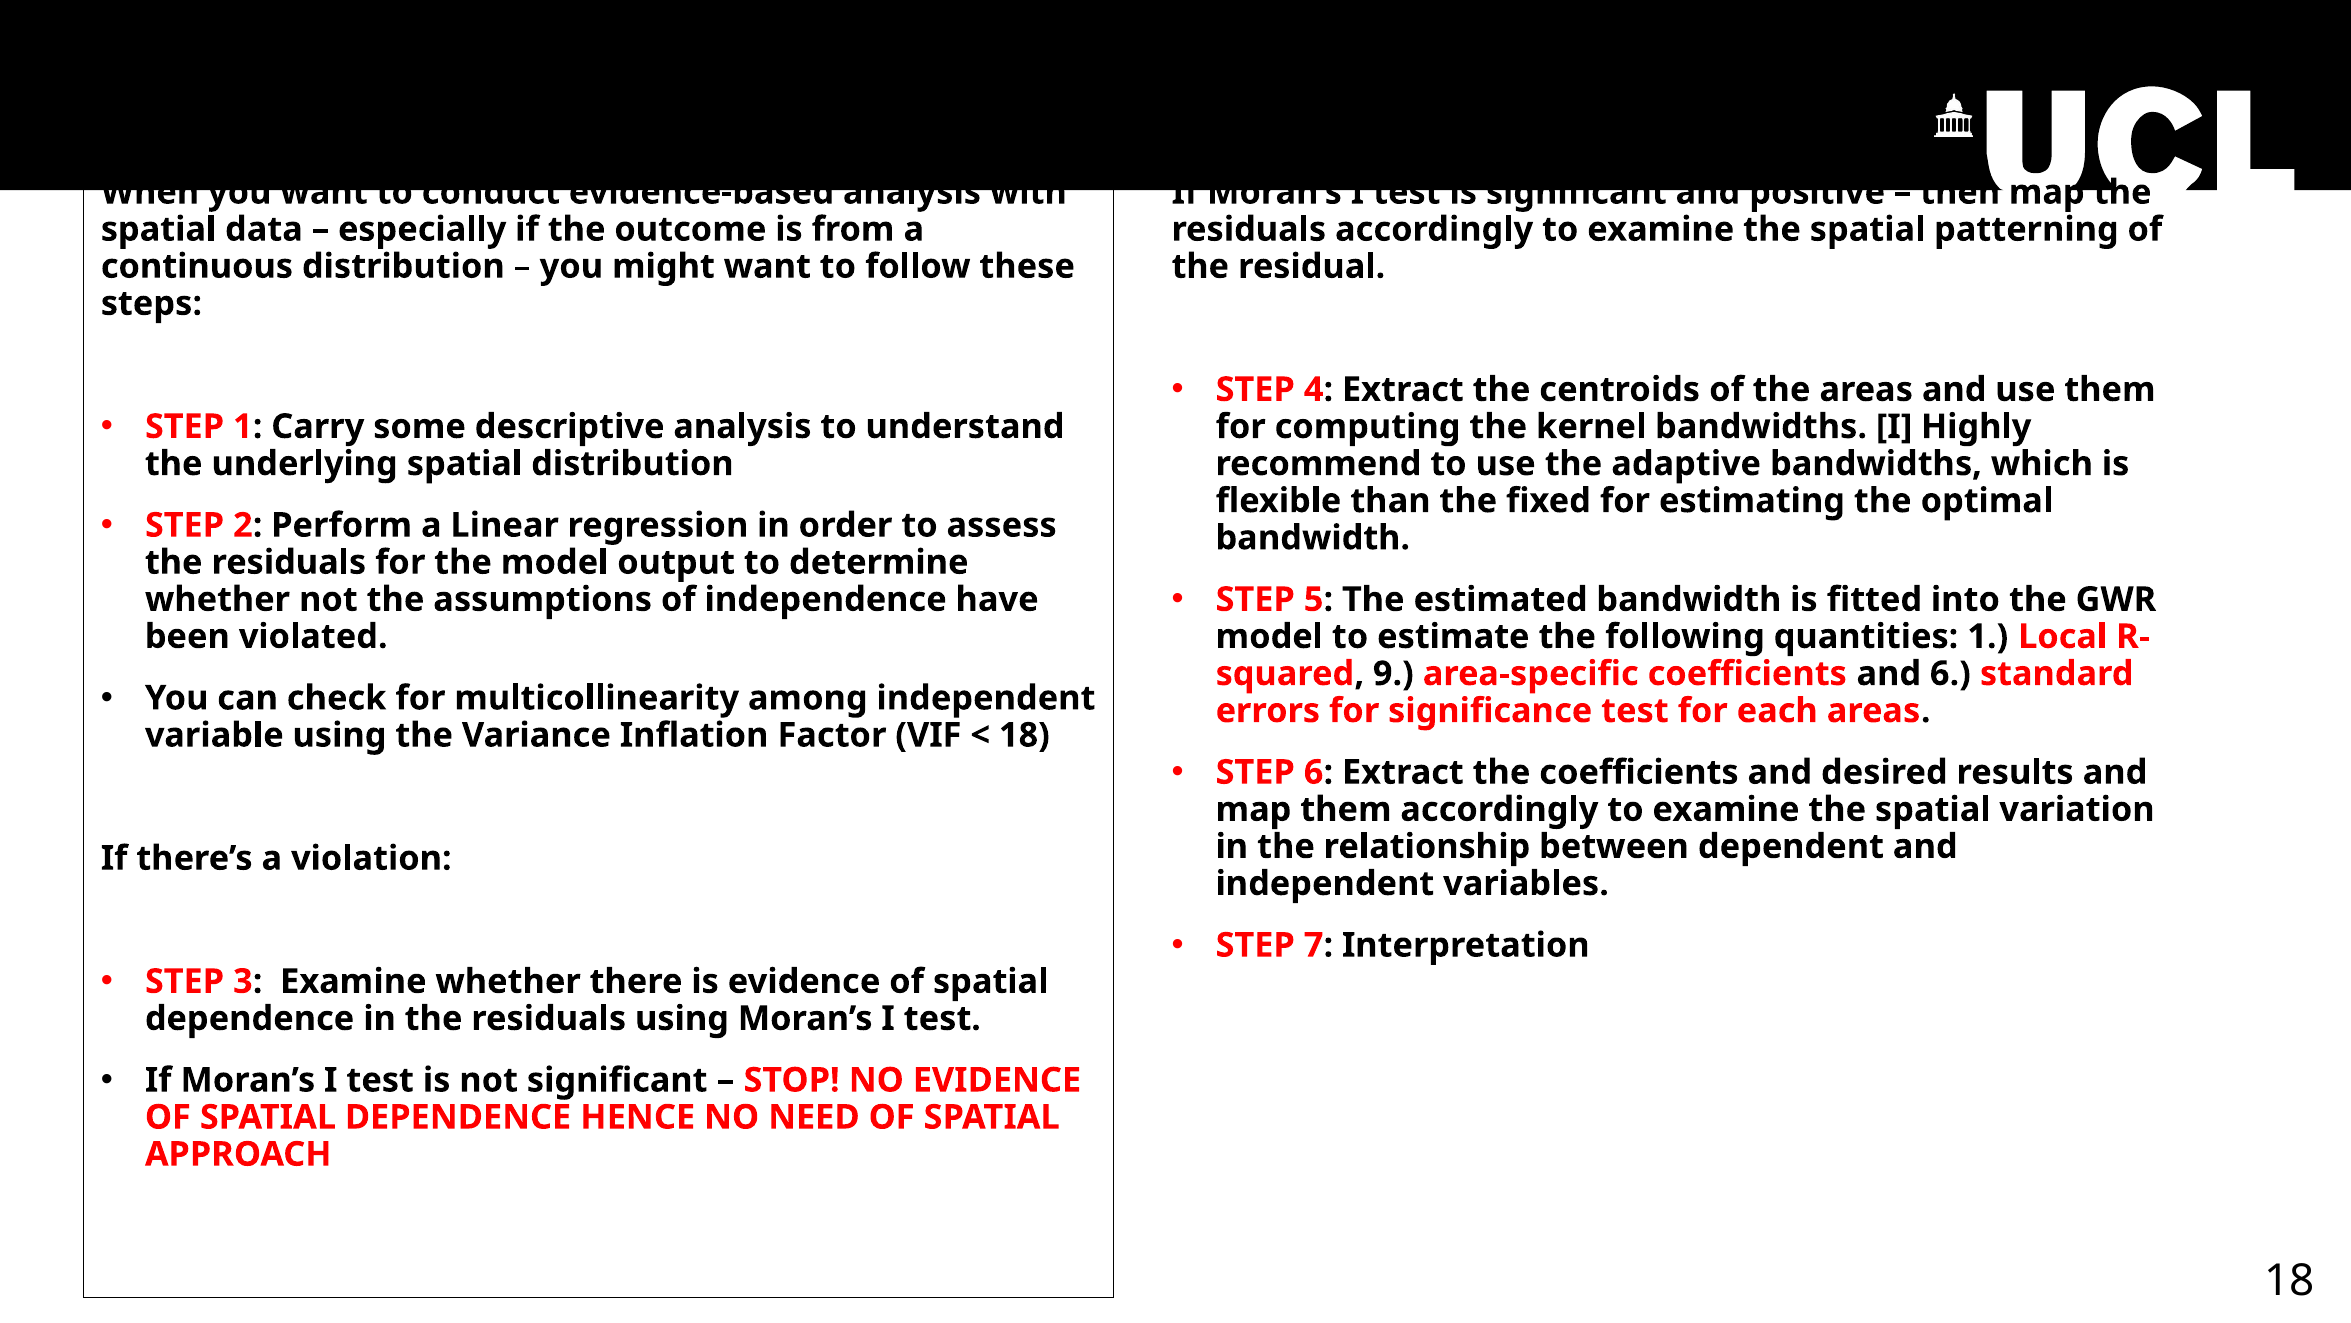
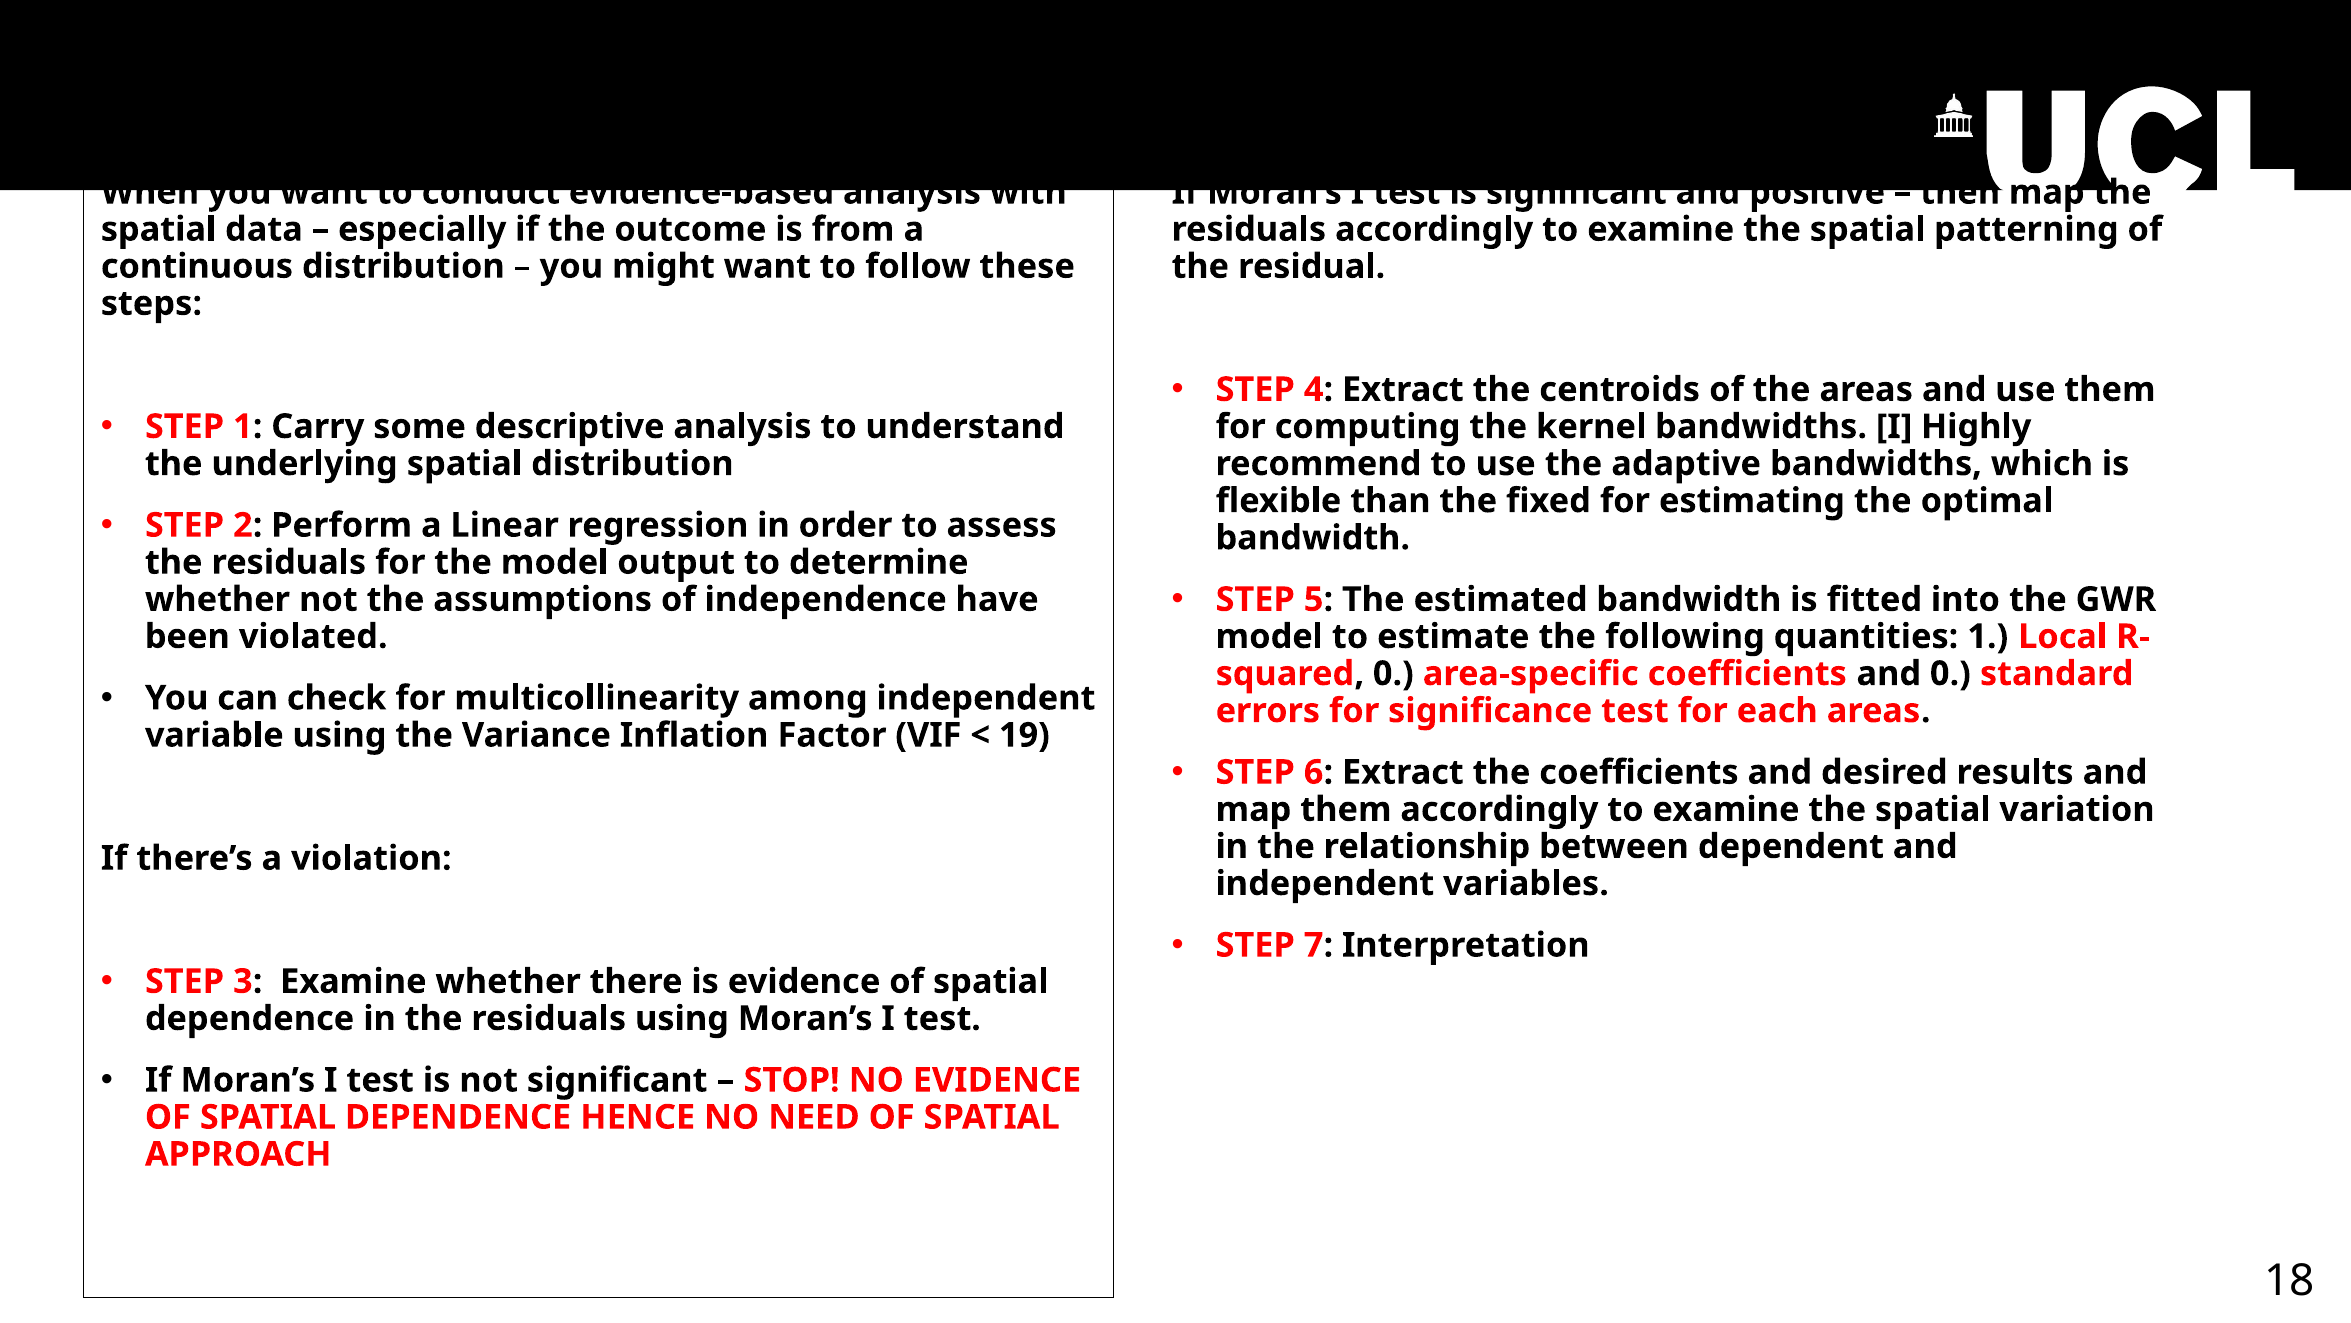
9: 9 -> 0 (1393, 673)
and 6: 6 -> 0 (1950, 673)
18: 18 -> 19 (1024, 735)
